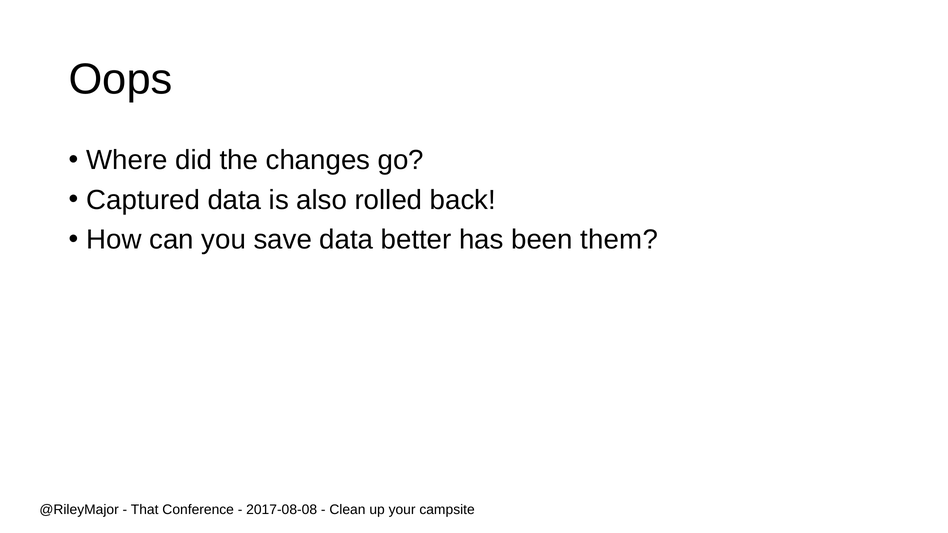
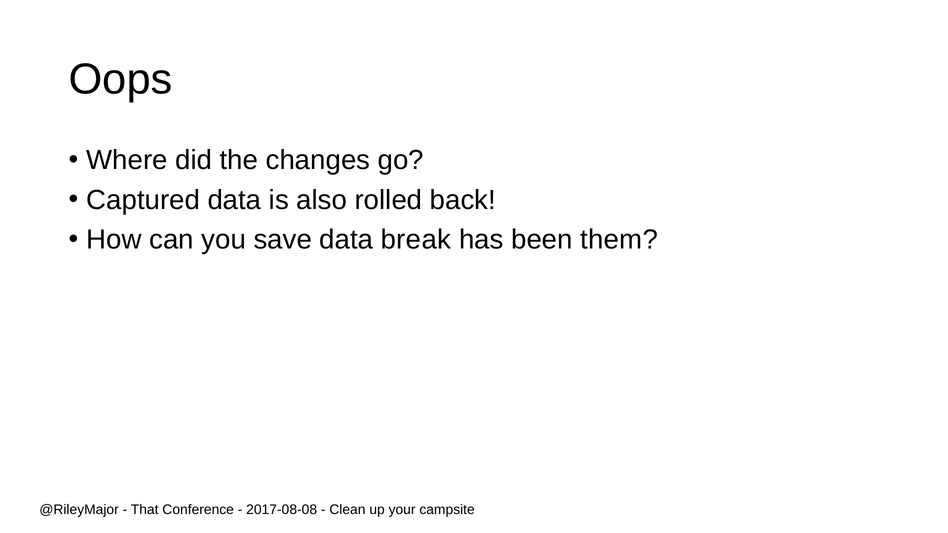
better: better -> break (416, 240)
